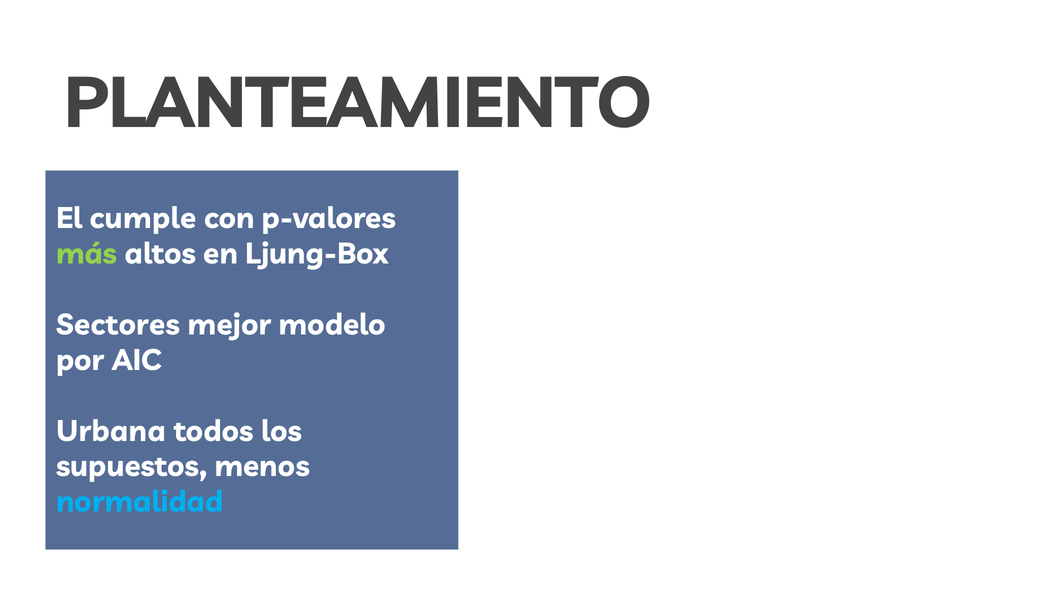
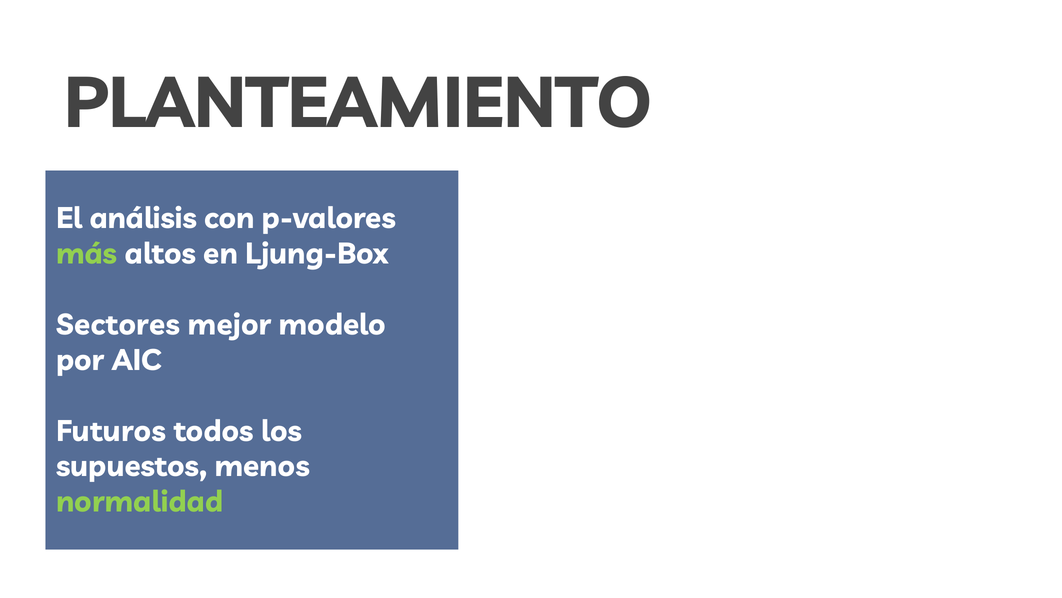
El cumple: cumple -> análisis (143, 218)
Urbana: Urbana -> Futuros (111, 431)
normalidad colour: light blue -> light green (140, 502)
